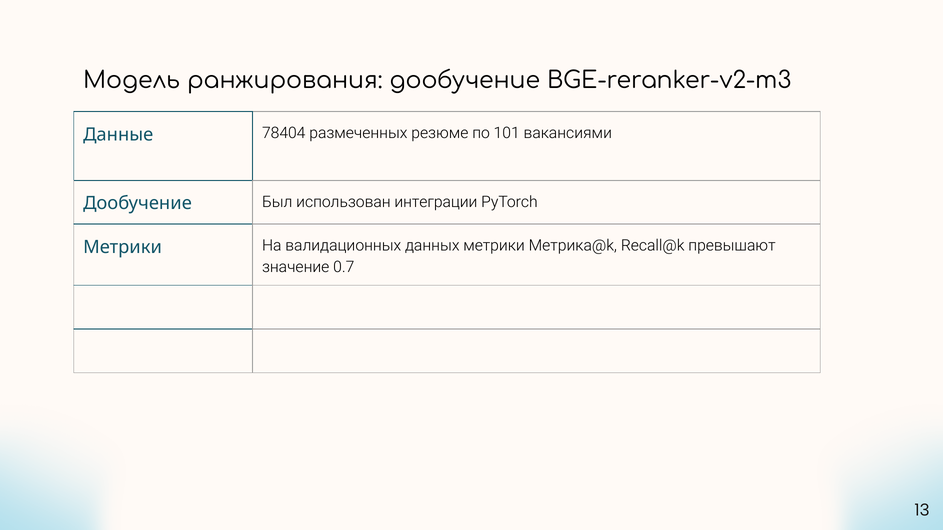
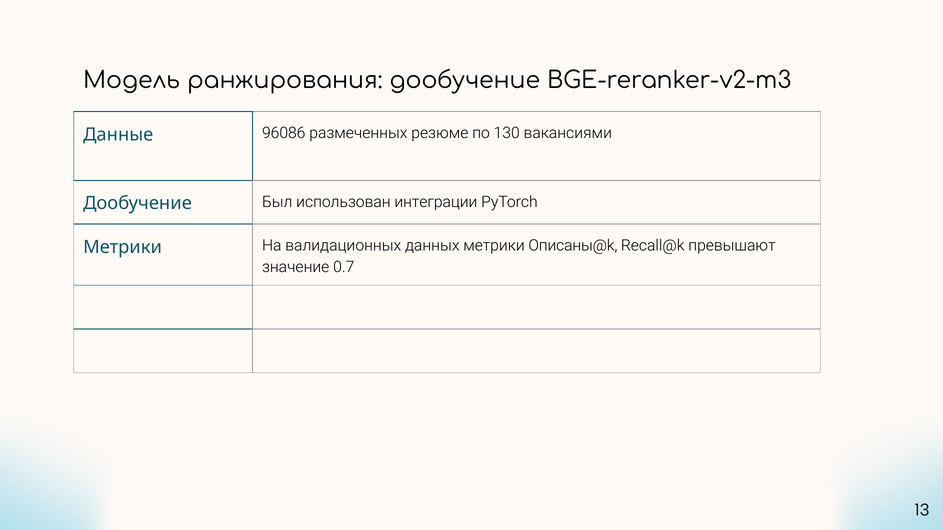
78404: 78404 -> 96086 (284, 133)
101: 101 -> 130 (507, 133)
Метрика@k: Метрика@k -> Описаны@k (573, 246)
